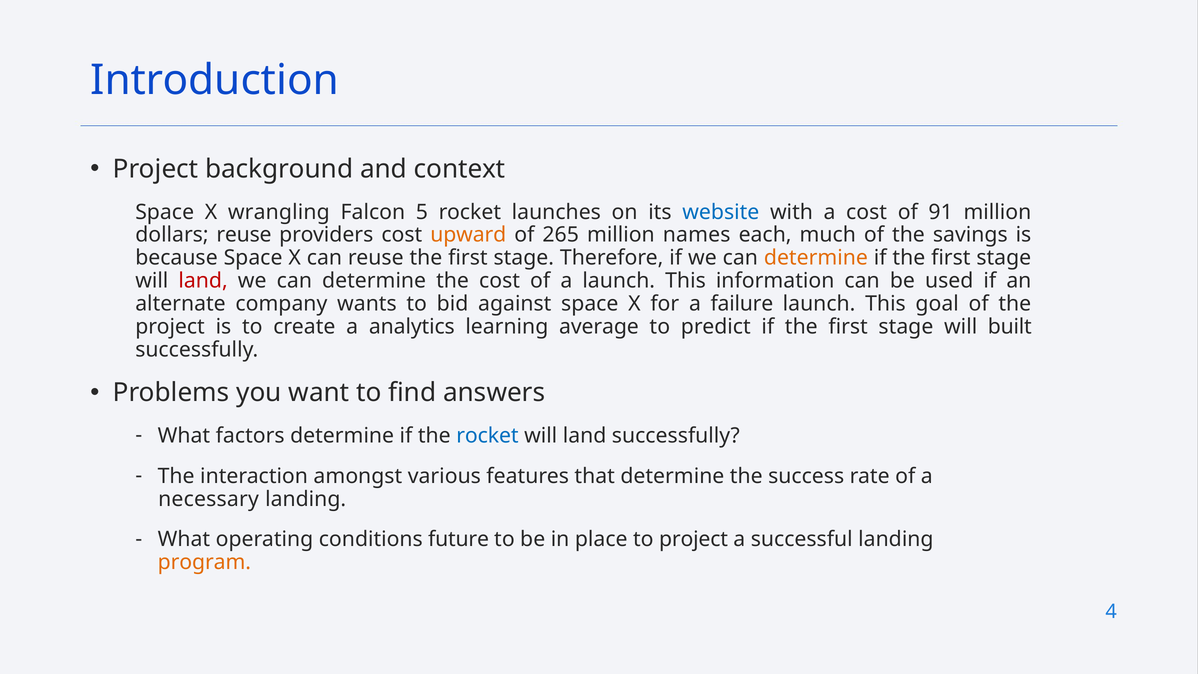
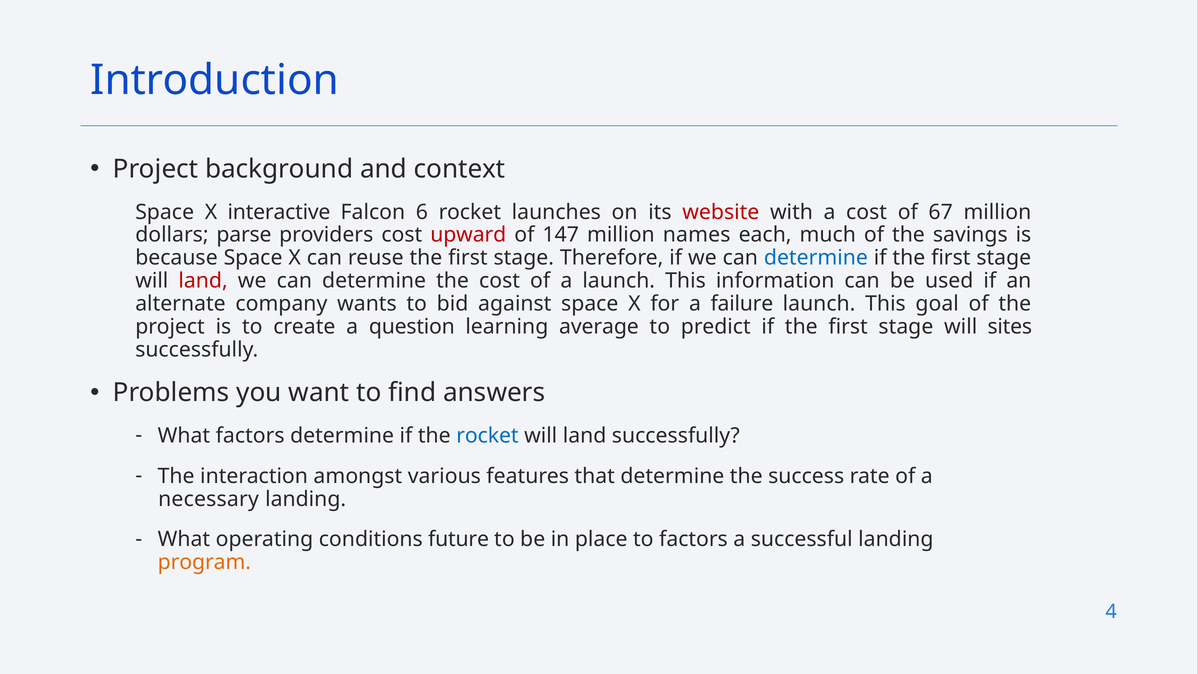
wrangling: wrangling -> interactive (279, 212)
5: 5 -> 6 (422, 212)
website colour: blue -> red (721, 212)
91: 91 -> 67 (941, 212)
dollars reuse: reuse -> parse (244, 235)
upward colour: orange -> red (468, 235)
265: 265 -> 147 (561, 235)
determine colour: orange -> blue (816, 258)
analytics: analytics -> question (412, 327)
built: built -> sites (1010, 327)
to project: project -> factors (693, 539)
